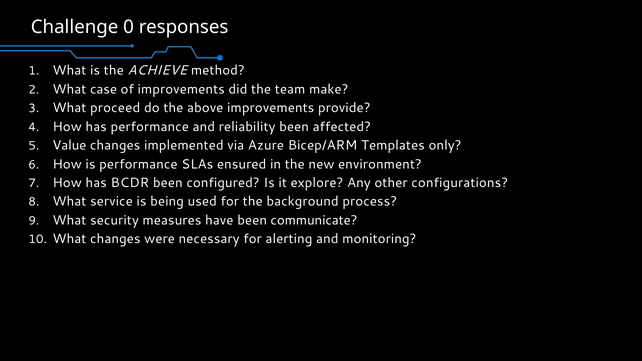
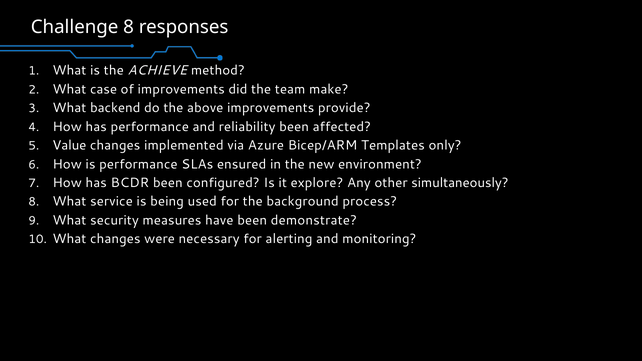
Challenge 0: 0 -> 8 (129, 27)
proceed: proceed -> backend (115, 108)
configurations: configurations -> simultaneously (460, 183)
communicate: communicate -> demonstrate (314, 220)
